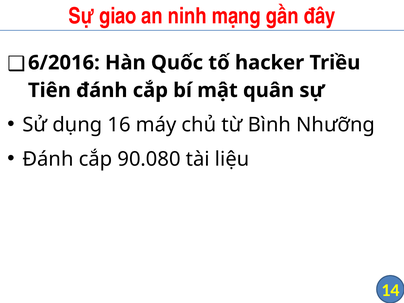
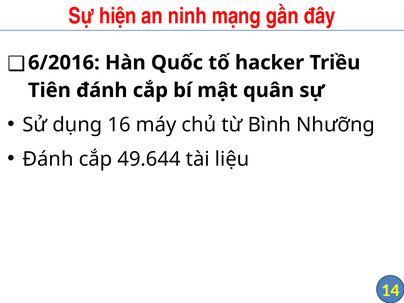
giao: giao -> hiện (118, 16)
90.080: 90.080 -> 49.644 (149, 159)
